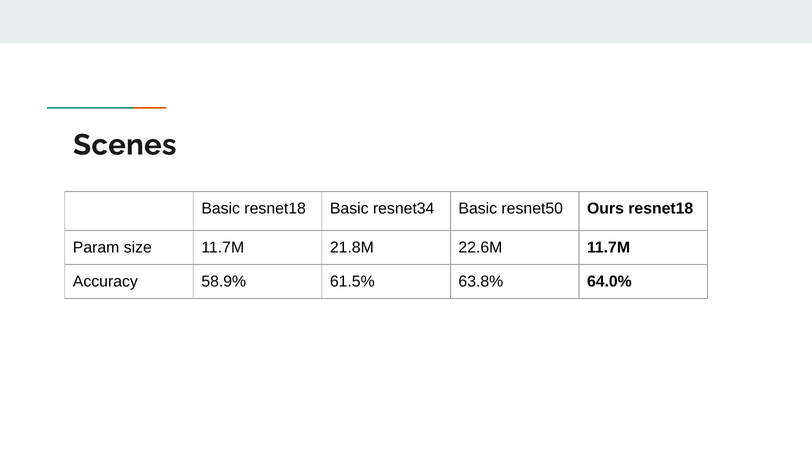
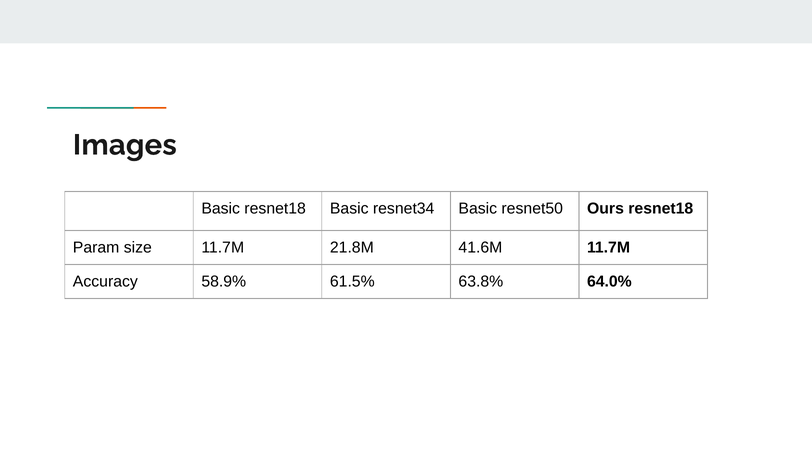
Scenes: Scenes -> Images (125, 145)
22.6M: 22.6M -> 41.6M (480, 248)
